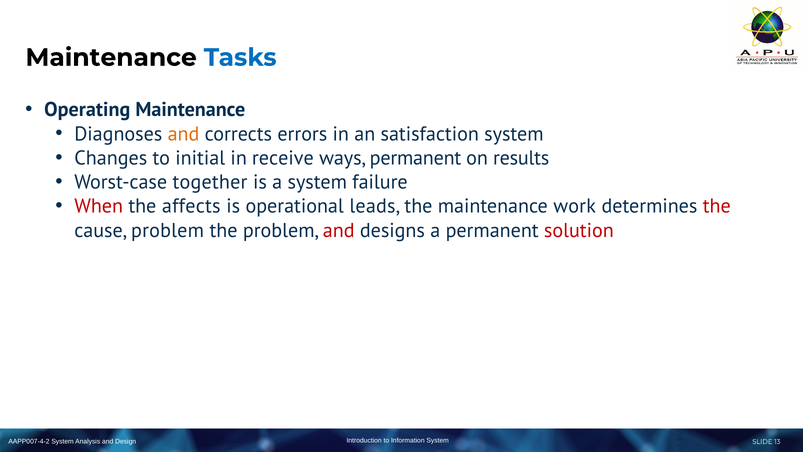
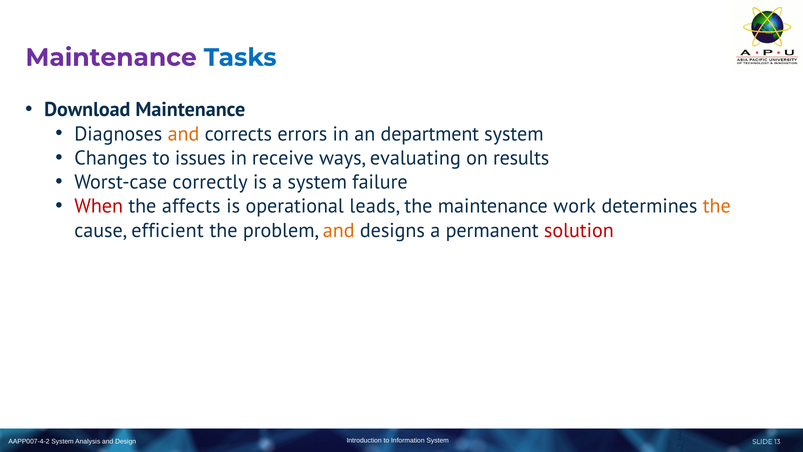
Maintenance colour: black -> purple (111, 57)
Operating: Operating -> Download (87, 110)
satisfaction: satisfaction -> department (430, 134)
initial: initial -> issues (200, 158)
ways permanent: permanent -> evaluating (415, 158)
together: together -> correctly (210, 182)
the colour: red -> orange (717, 206)
cause problem: problem -> efficient (168, 230)
and colour: red -> orange (339, 230)
